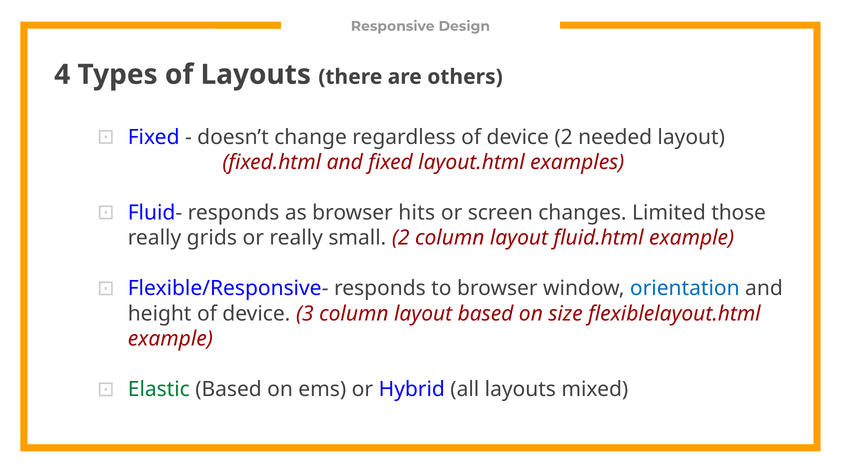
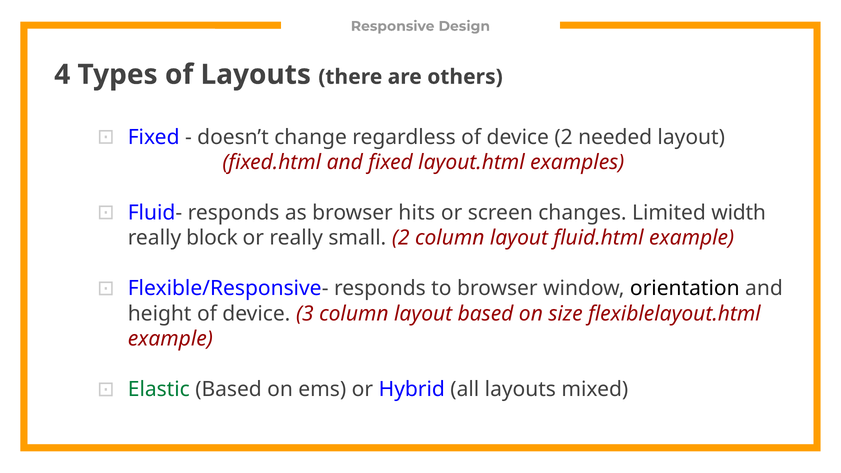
those: those -> width (739, 213)
grids: grids -> block (212, 238)
orientation colour: blue -> black (685, 289)
